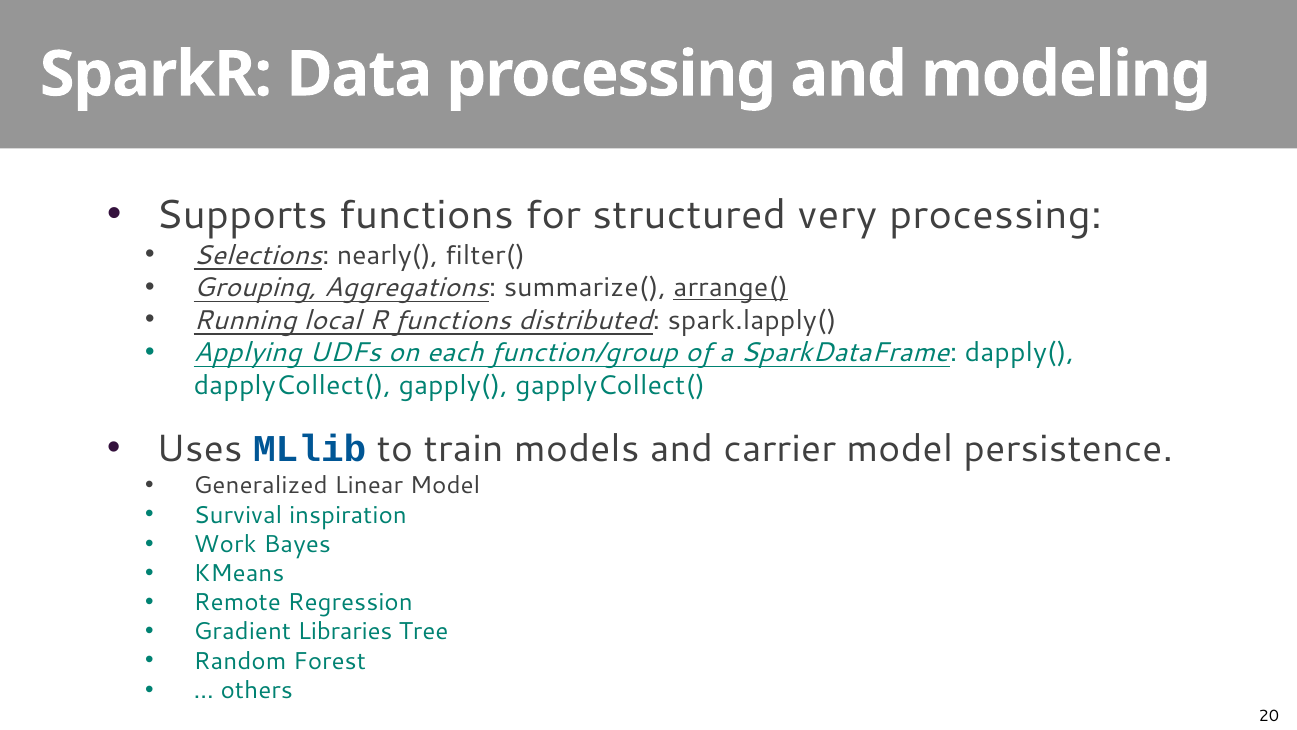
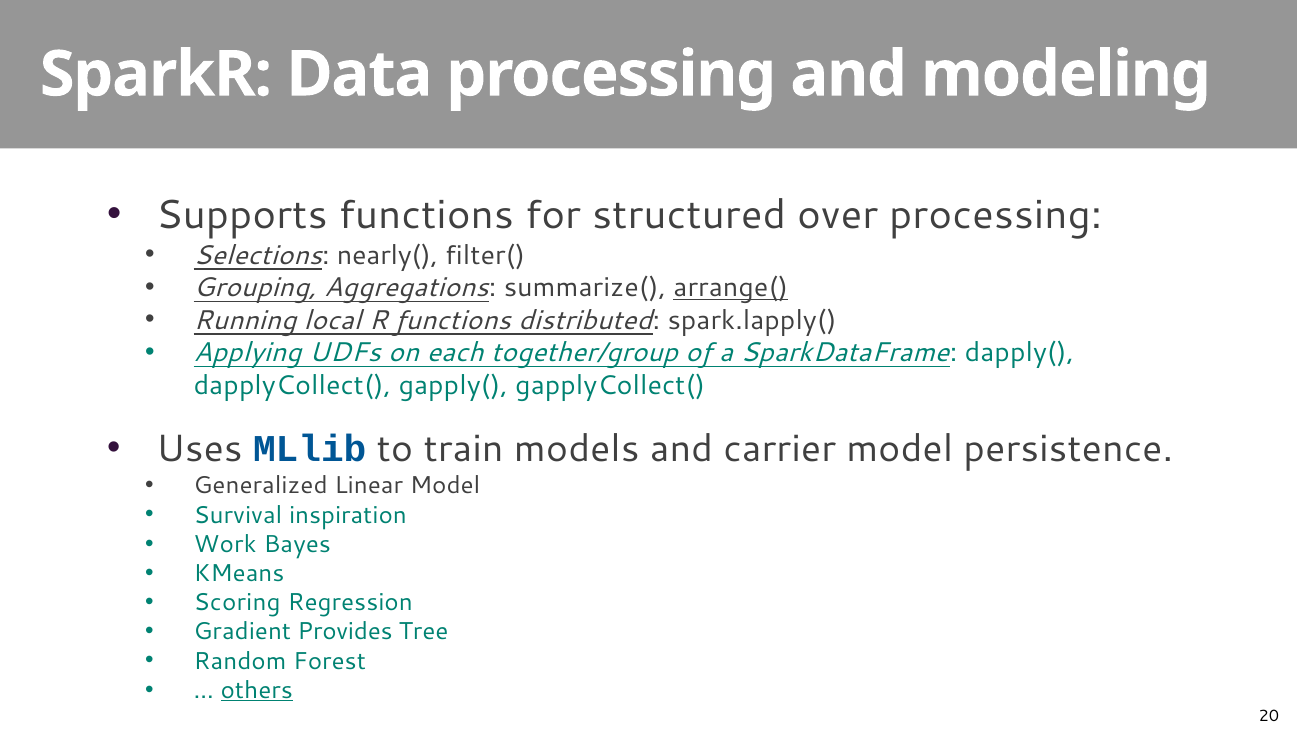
very: very -> over (838, 215)
function/group: function/group -> together/group (585, 352)
Remote: Remote -> Scoring (237, 602)
Libraries: Libraries -> Provides (345, 631)
others underline: none -> present (257, 690)
